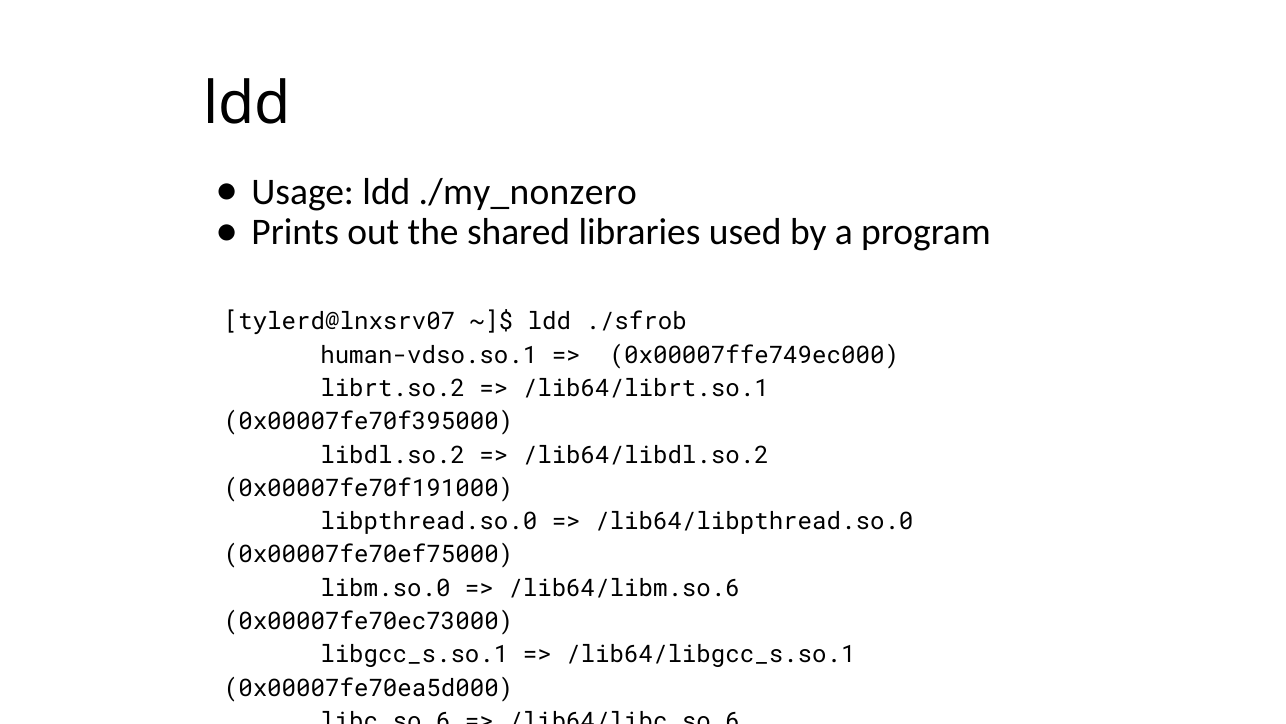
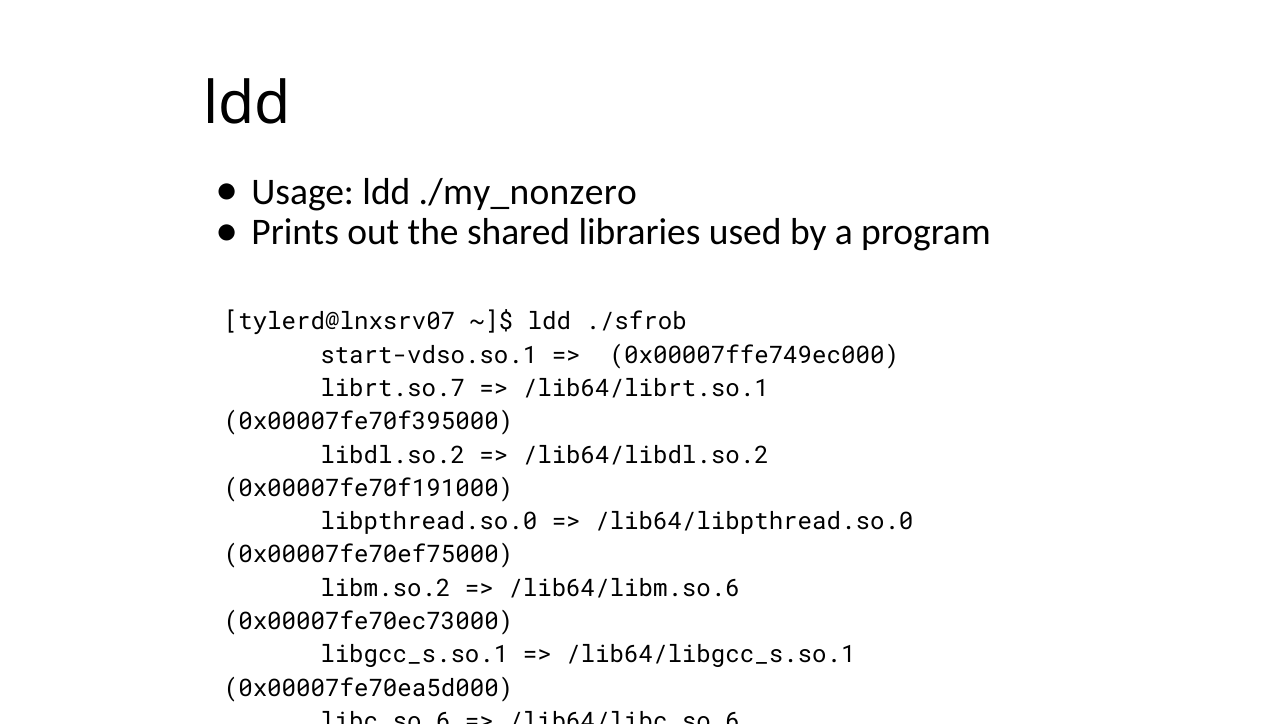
human-vdso.so.1: human-vdso.so.1 -> start-vdso.so.1 (429, 355)
librt.so.2: librt.so.2 -> librt.so.7 (393, 388)
libm.so.0: libm.so.0 -> libm.so.2 (385, 588)
